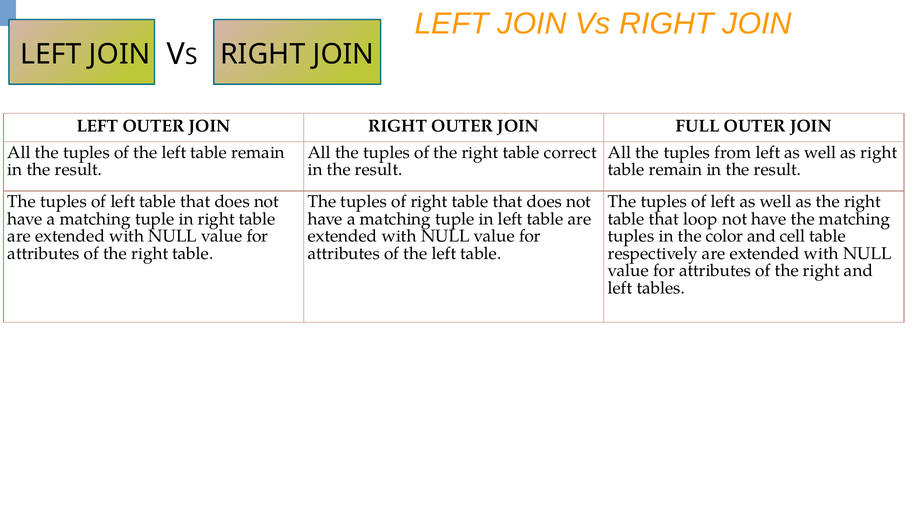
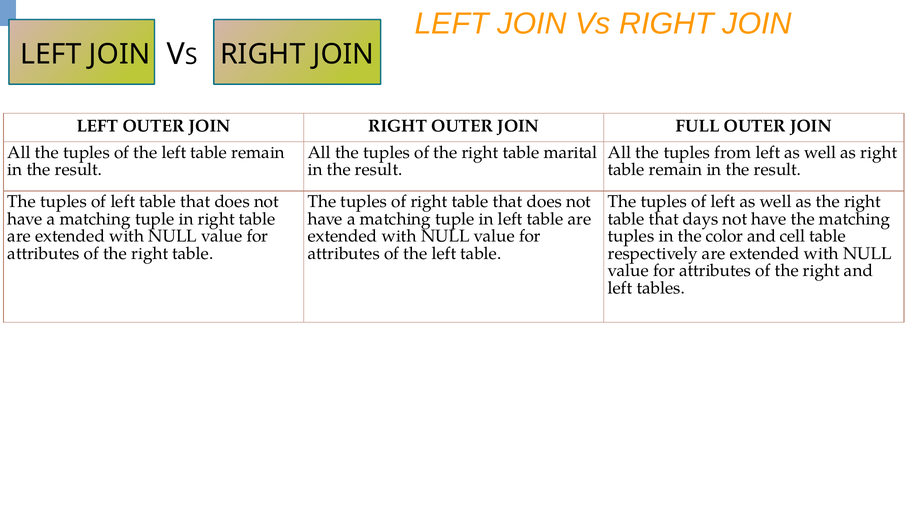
correct: correct -> marital (571, 152)
loop: loop -> days (701, 219)
